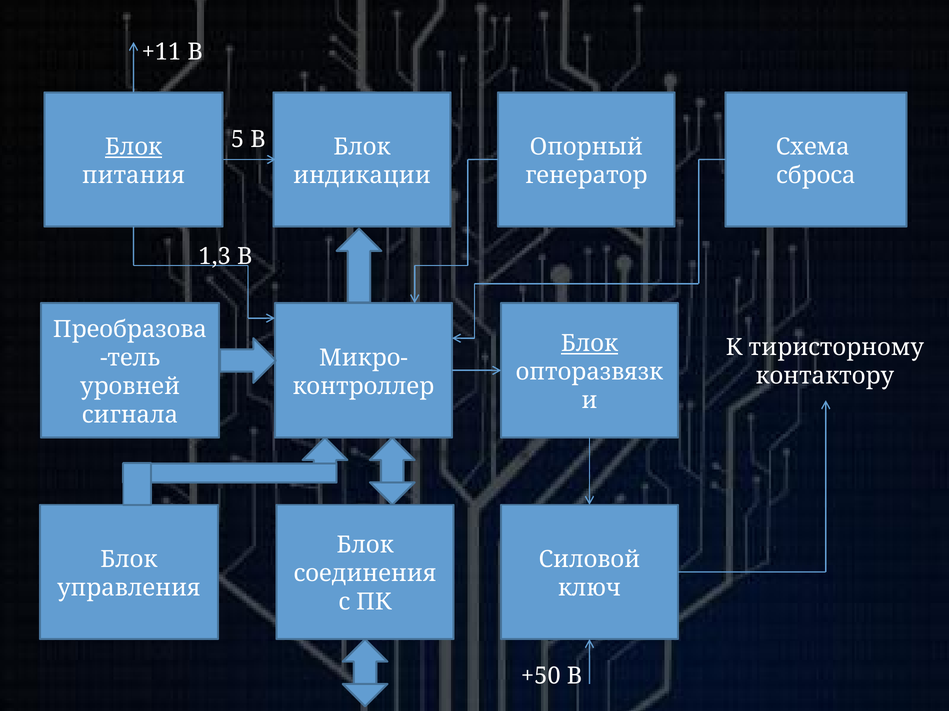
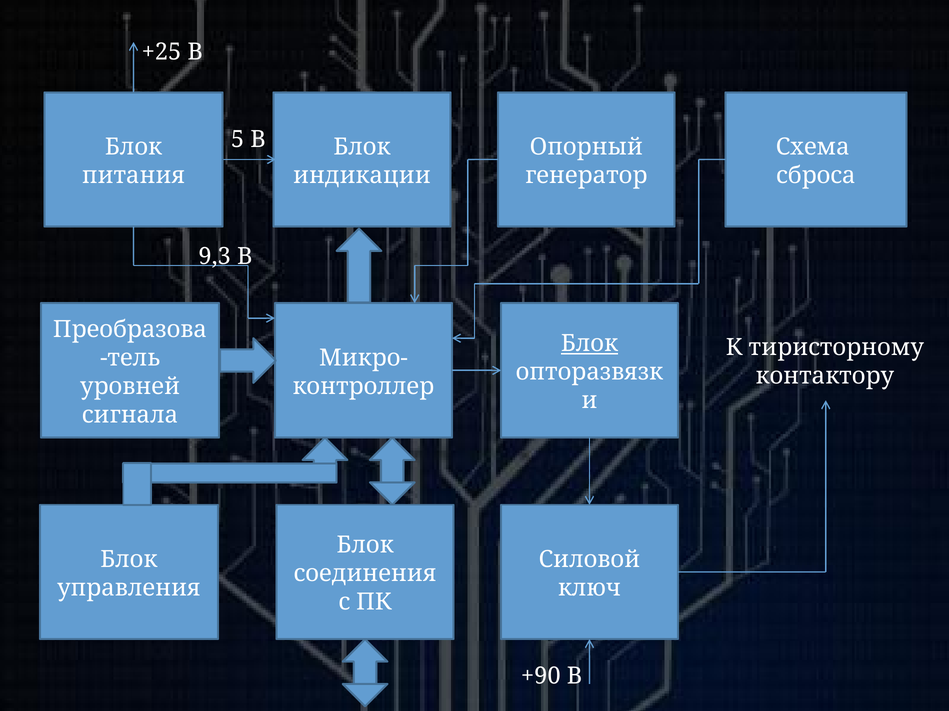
+11: +11 -> +25 (161, 52)
Блок underline: present -> none (134, 147)
1,3: 1,3 -> 9,3 (215, 257)
+50: +50 -> +90 (541, 677)
